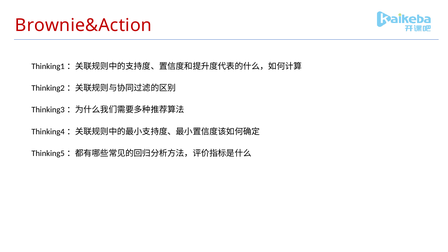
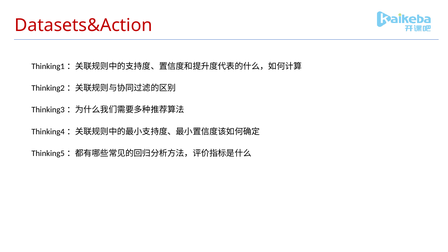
Brownie&Action: Brownie&Action -> Datasets&Action (84, 25)
